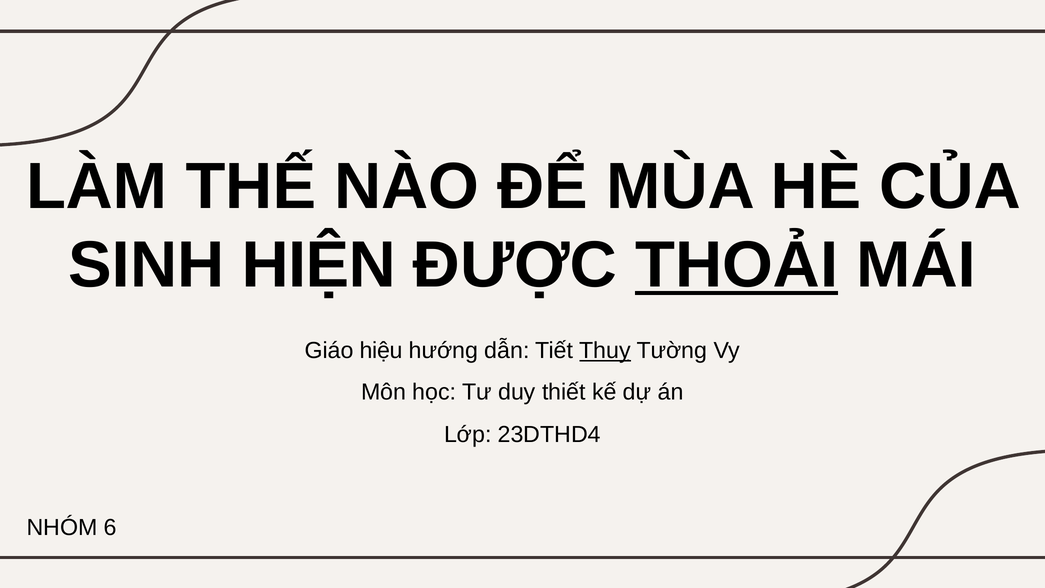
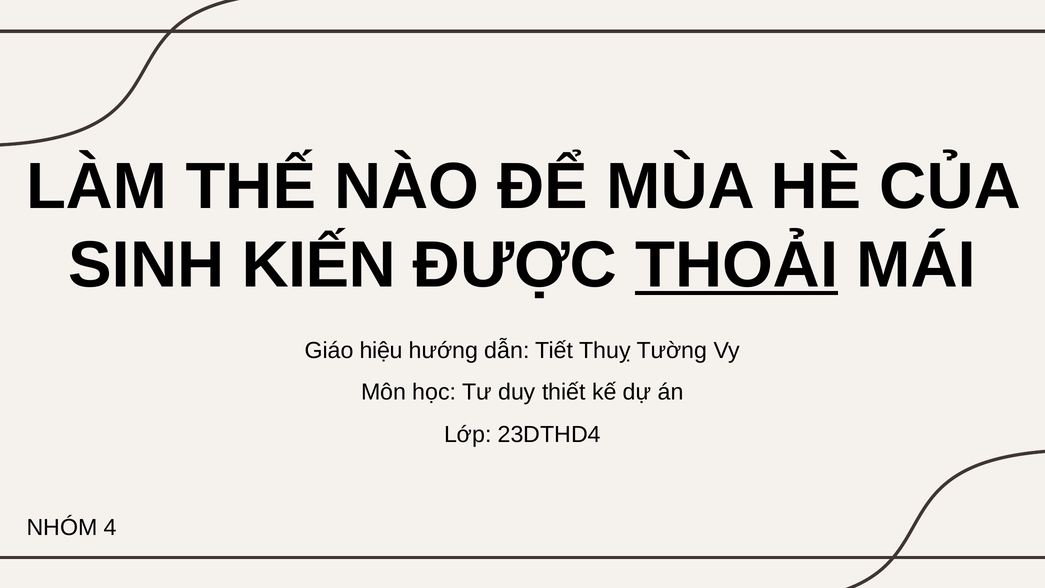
HIỆN: HIỆN -> KIẾN (319, 265)
Thuỵ underline: present -> none (605, 351)
6: 6 -> 4 (110, 528)
